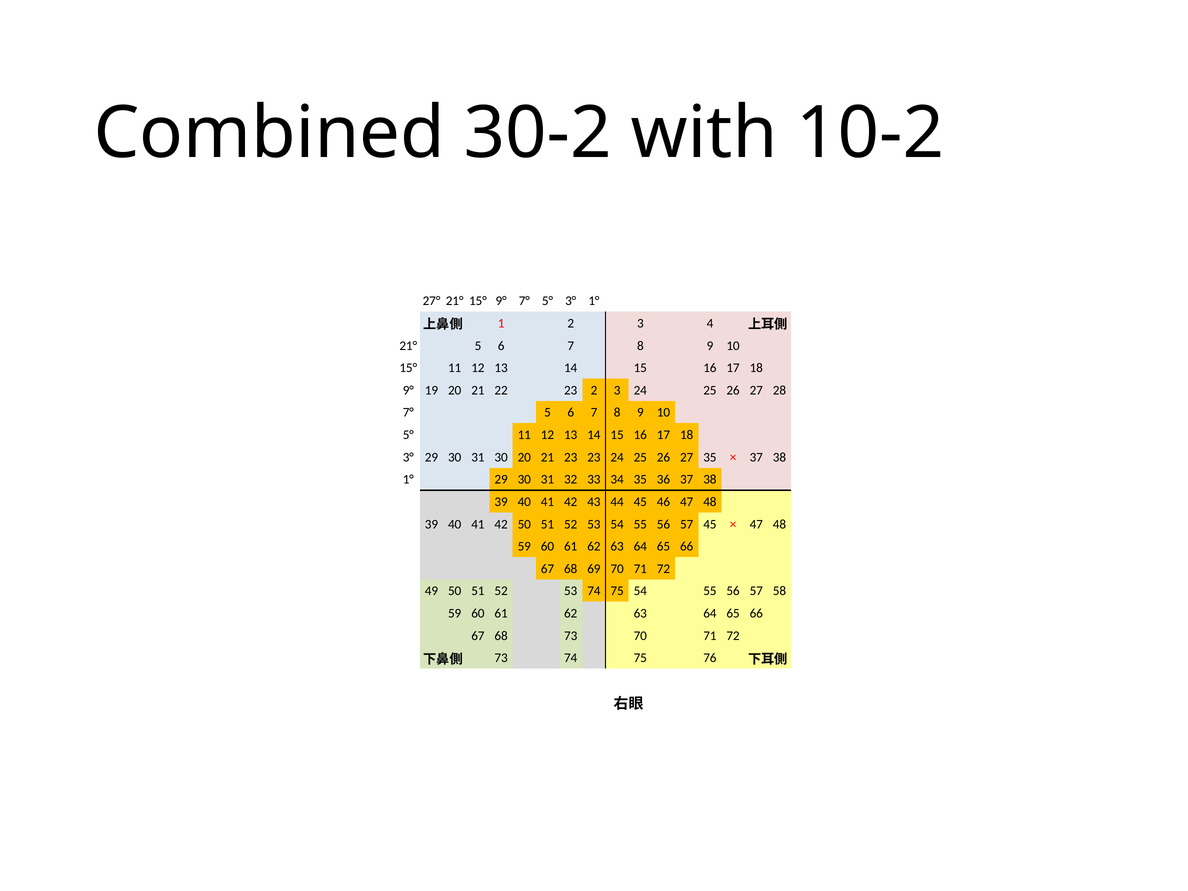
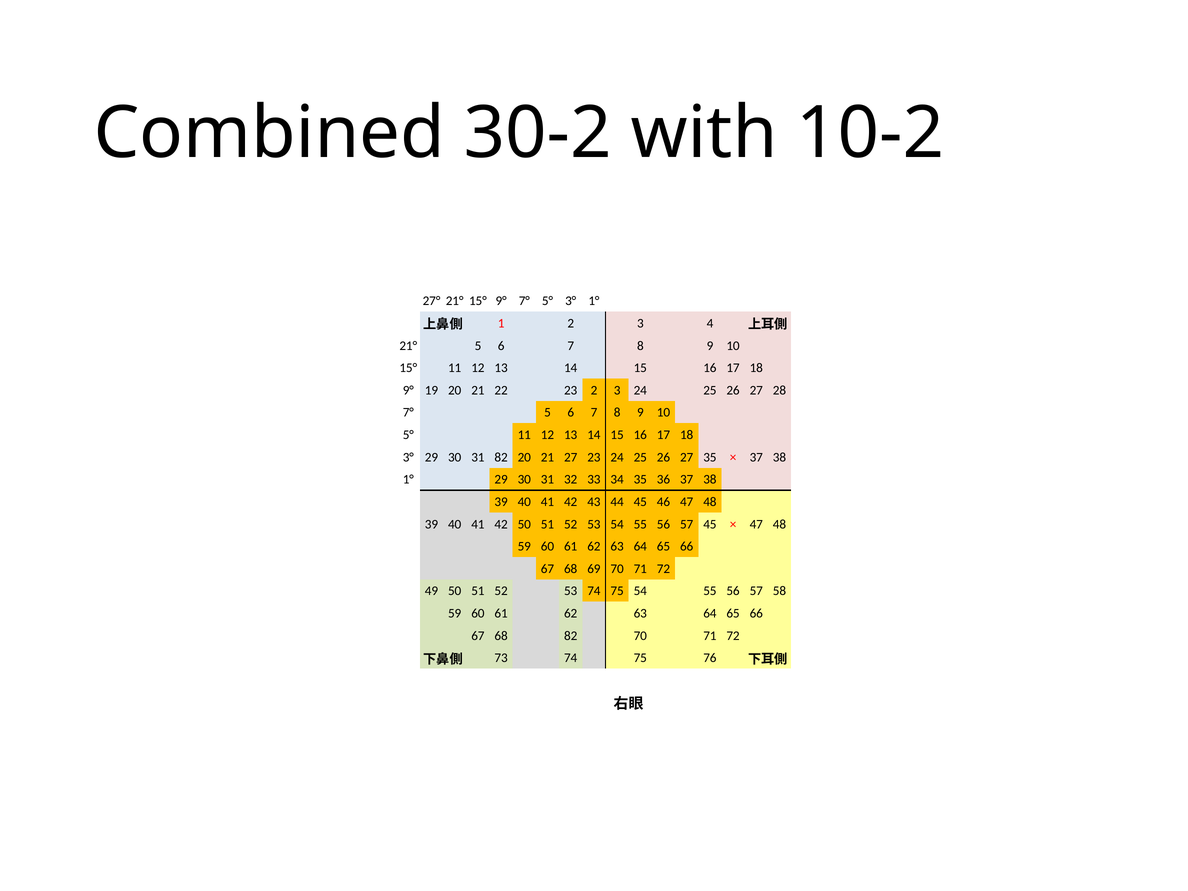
31 30: 30 -> 82 (501, 457)
21 23: 23 -> 27 (571, 457)
68 73: 73 -> 82 (571, 636)
